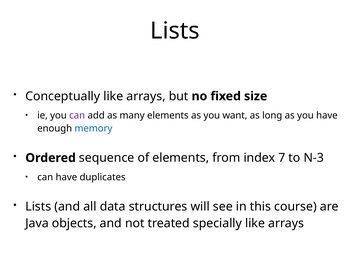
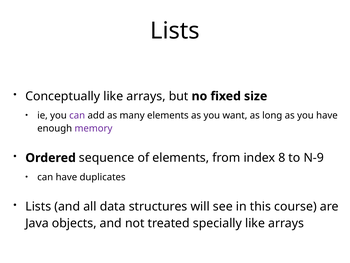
memory colour: blue -> purple (93, 128)
7: 7 -> 8 (282, 158)
N-3: N-3 -> N-9 (314, 158)
